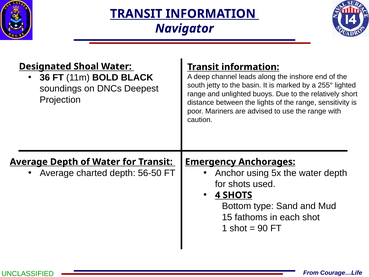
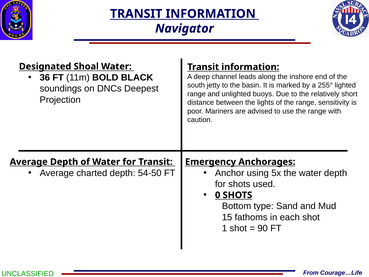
56-50: 56-50 -> 54-50 (150, 173)
4: 4 -> 0 (218, 195)
